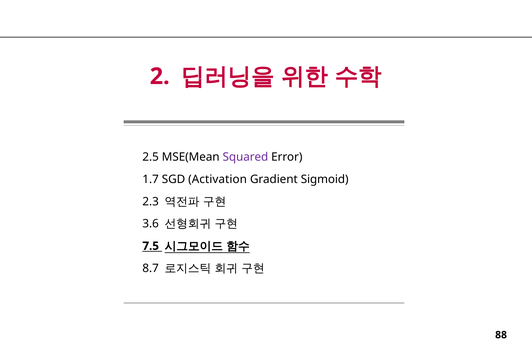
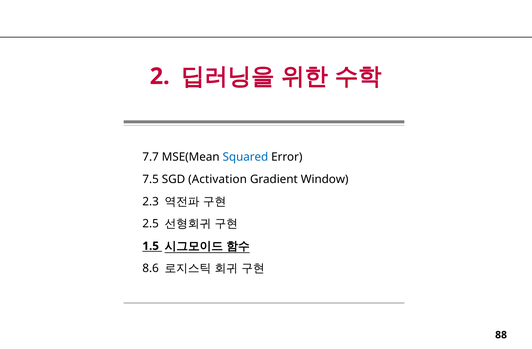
2.5: 2.5 -> 7.7 (151, 157)
Squared colour: purple -> blue (245, 157)
1.7: 1.7 -> 7.5 (151, 180)
Sigmoid: Sigmoid -> Window (325, 180)
3.6: 3.6 -> 2.5 (151, 224)
7.5: 7.5 -> 1.5 (151, 246)
8.7: 8.7 -> 8.6 (151, 269)
